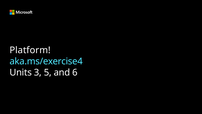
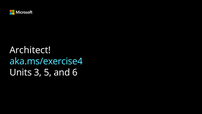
Platform: Platform -> Architect (30, 50)
